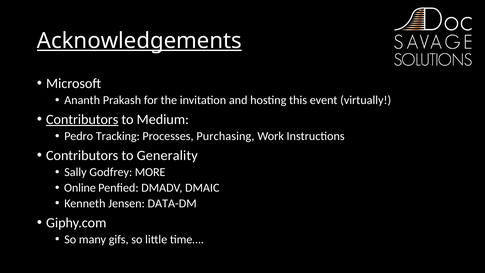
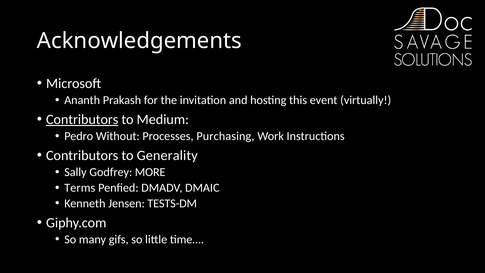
Acknowledgements underline: present -> none (139, 41)
Tracking: Tracking -> Without (118, 136)
Online: Online -> Terms (80, 188)
DATA-DM: DATA-DM -> TESTS-DM (172, 203)
